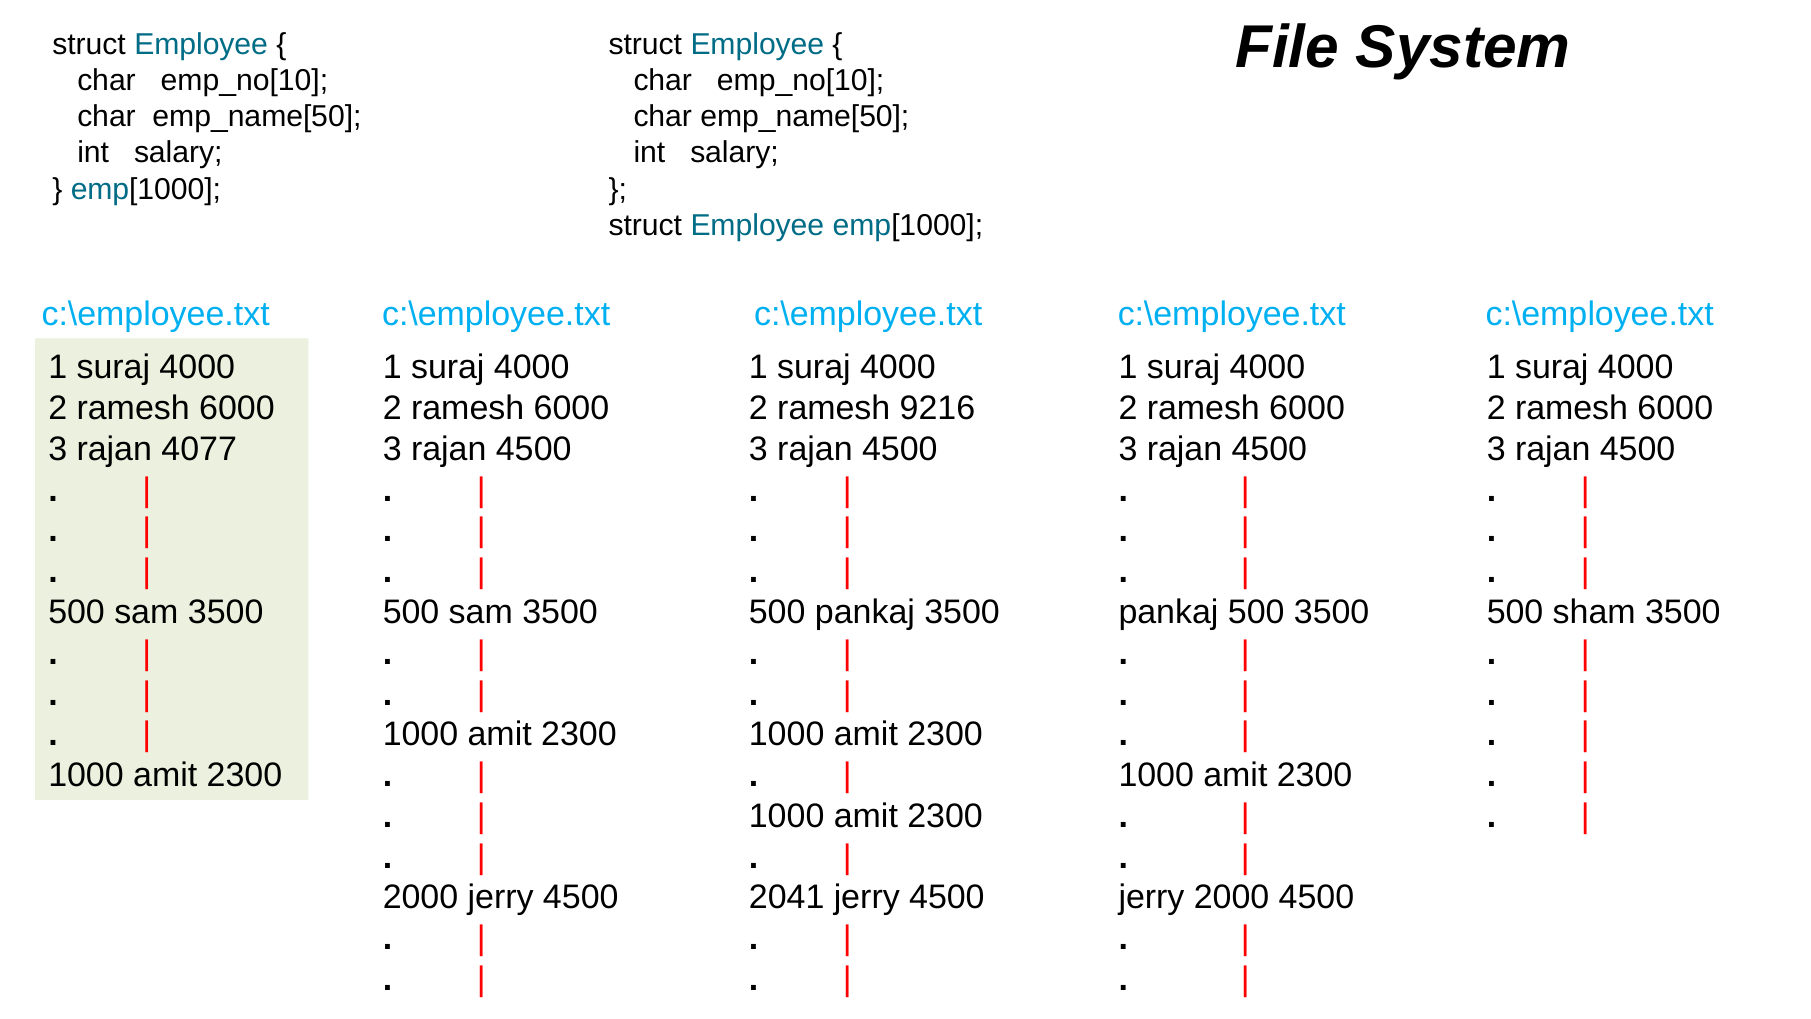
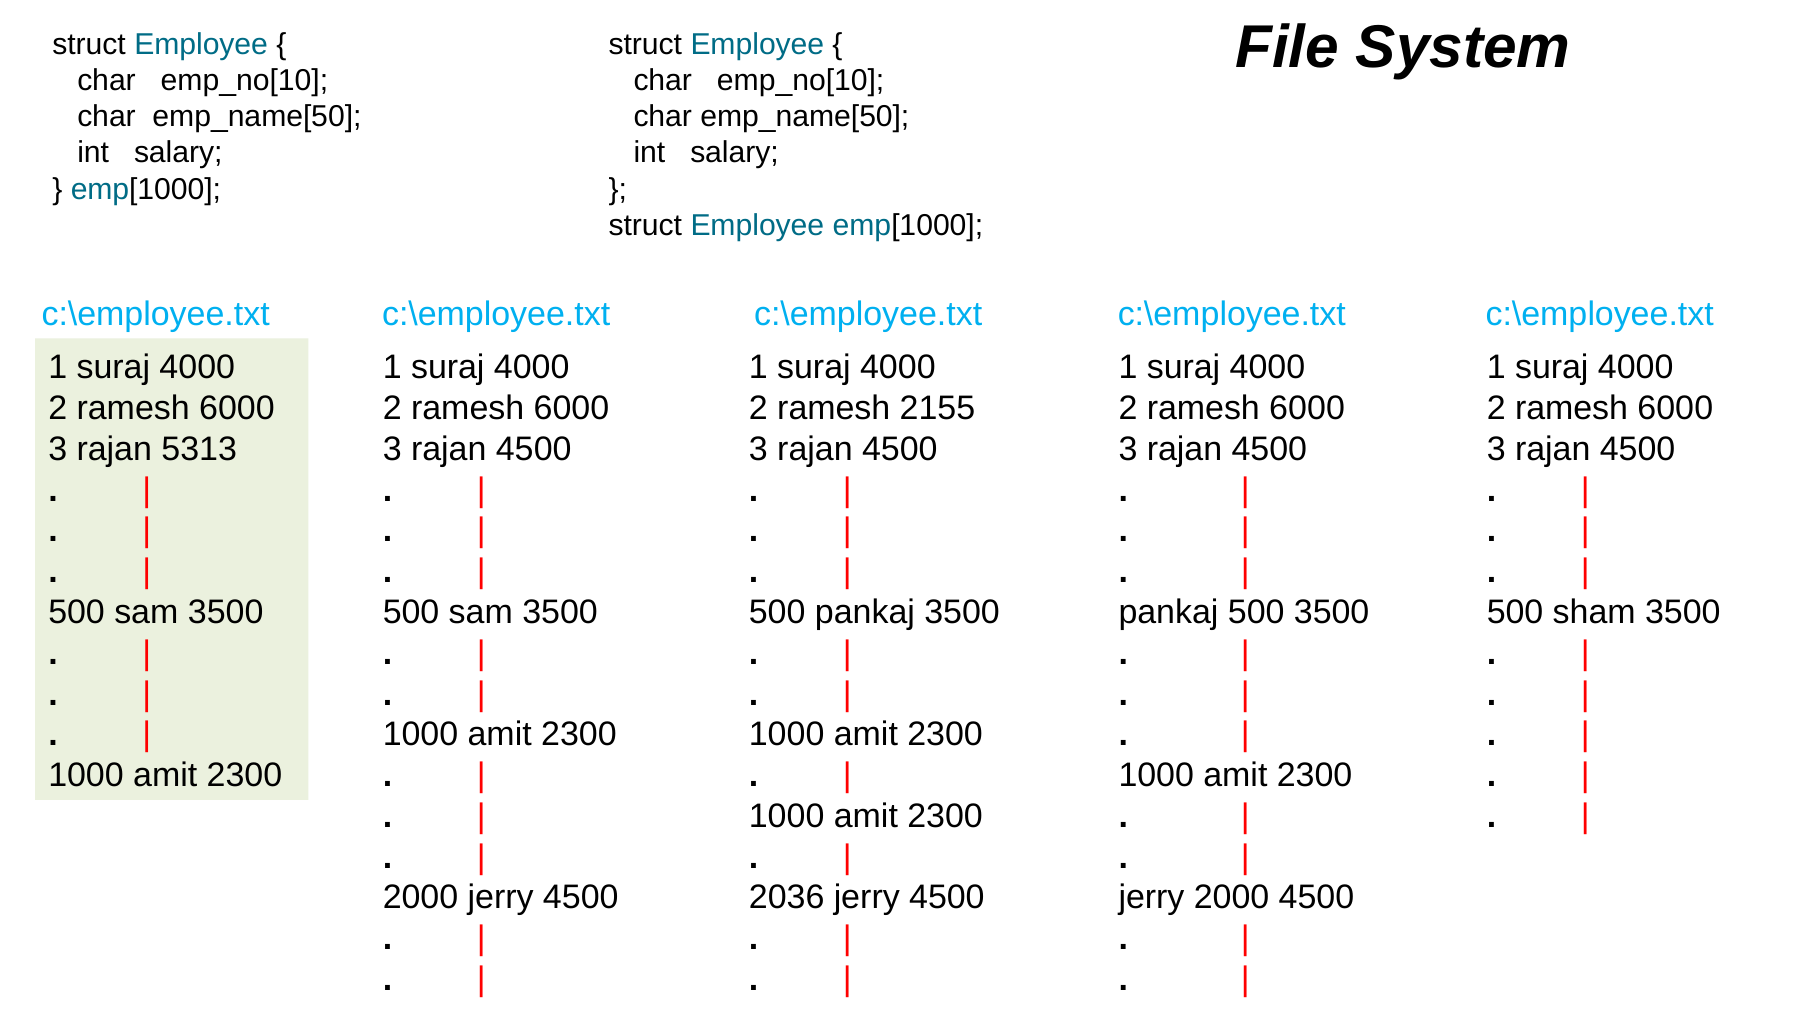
9216: 9216 -> 2155 (937, 408)
4077: 4077 -> 5313 (199, 449)
2041: 2041 -> 2036 (787, 897)
